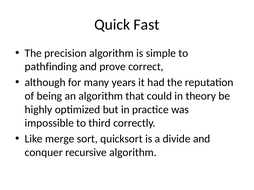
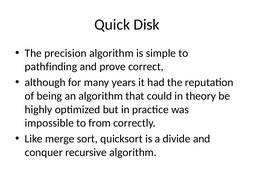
Fast: Fast -> Disk (147, 25)
third: third -> from (100, 123)
